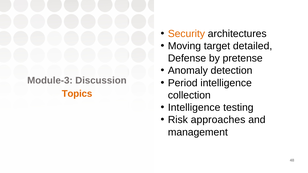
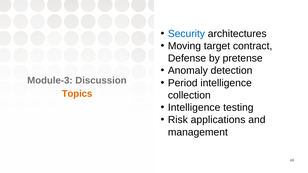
Security colour: orange -> blue (186, 34)
detailed: detailed -> contract (253, 46)
approaches: approaches -> applications (218, 120)
